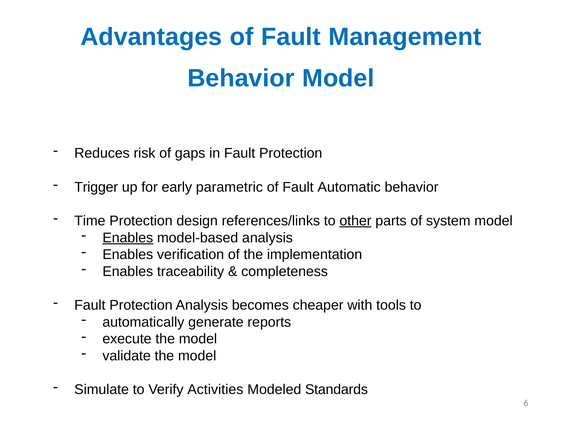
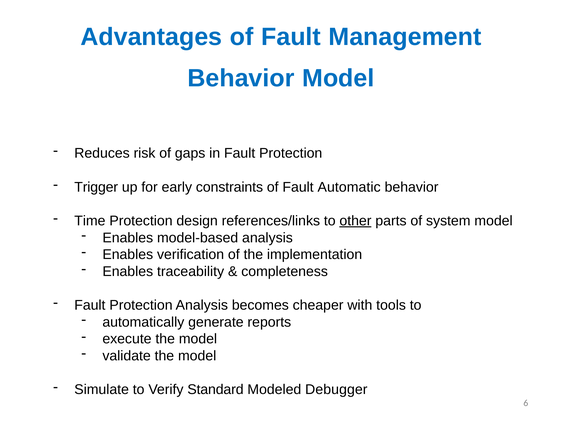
parametric: parametric -> constraints (229, 187)
Enables underline: present -> none (128, 237)
Activities: Activities -> Standard (215, 389)
Standards: Standards -> Debugger (336, 389)
